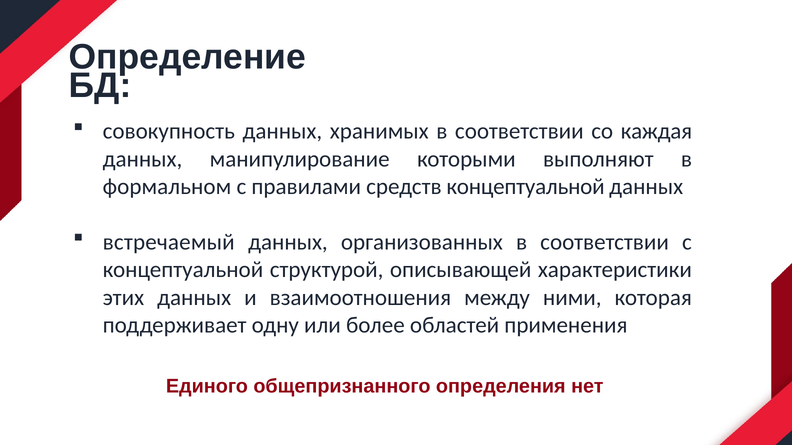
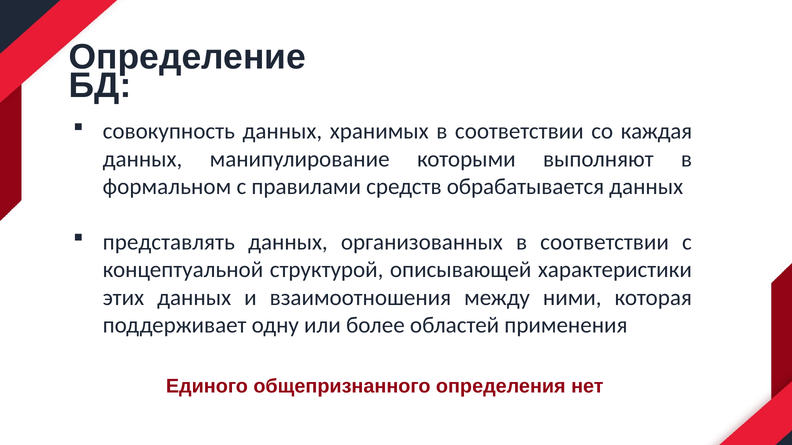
средств концептуальной: концептуальной -> обрабатывается (525, 187)
встречаемый: встречаемый -> представлять (169, 242)
